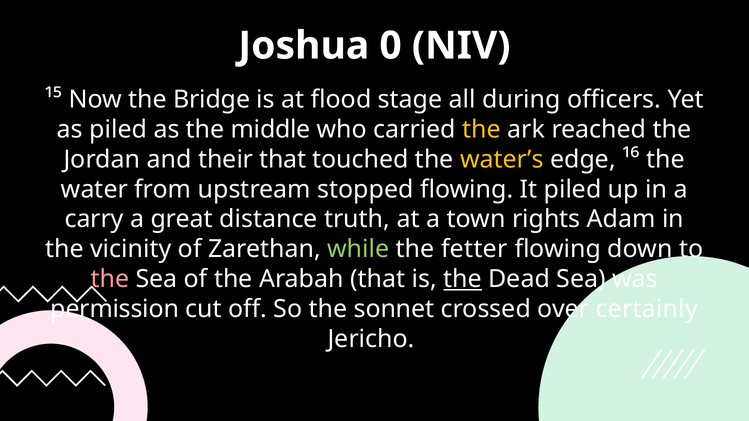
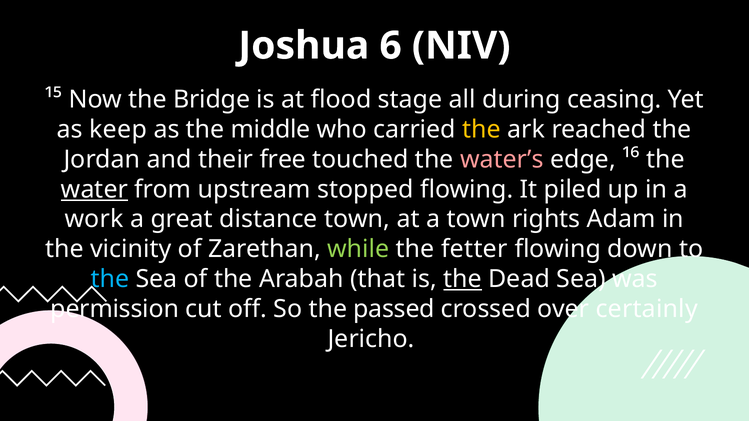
0: 0 -> 6 (391, 46)
officers: officers -> ceasing (614, 100)
as piled: piled -> keep (118, 130)
their that: that -> free (283, 159)
water’s colour: yellow -> pink (502, 159)
water underline: none -> present (94, 189)
carry: carry -> work (94, 219)
distance truth: truth -> town (357, 219)
the colour: pink -> light blue (110, 279)
sonnet: sonnet -> passed (394, 309)
